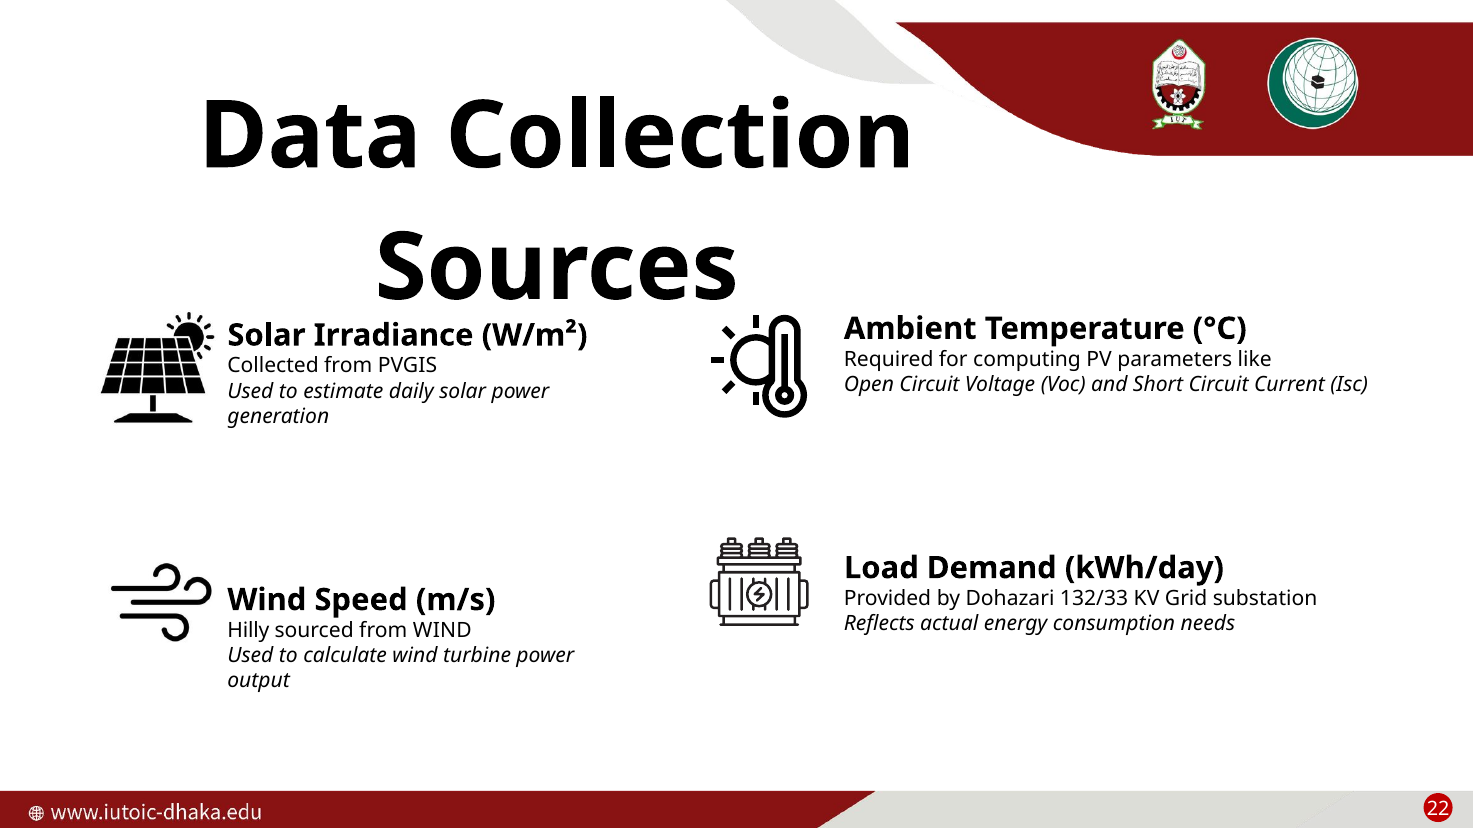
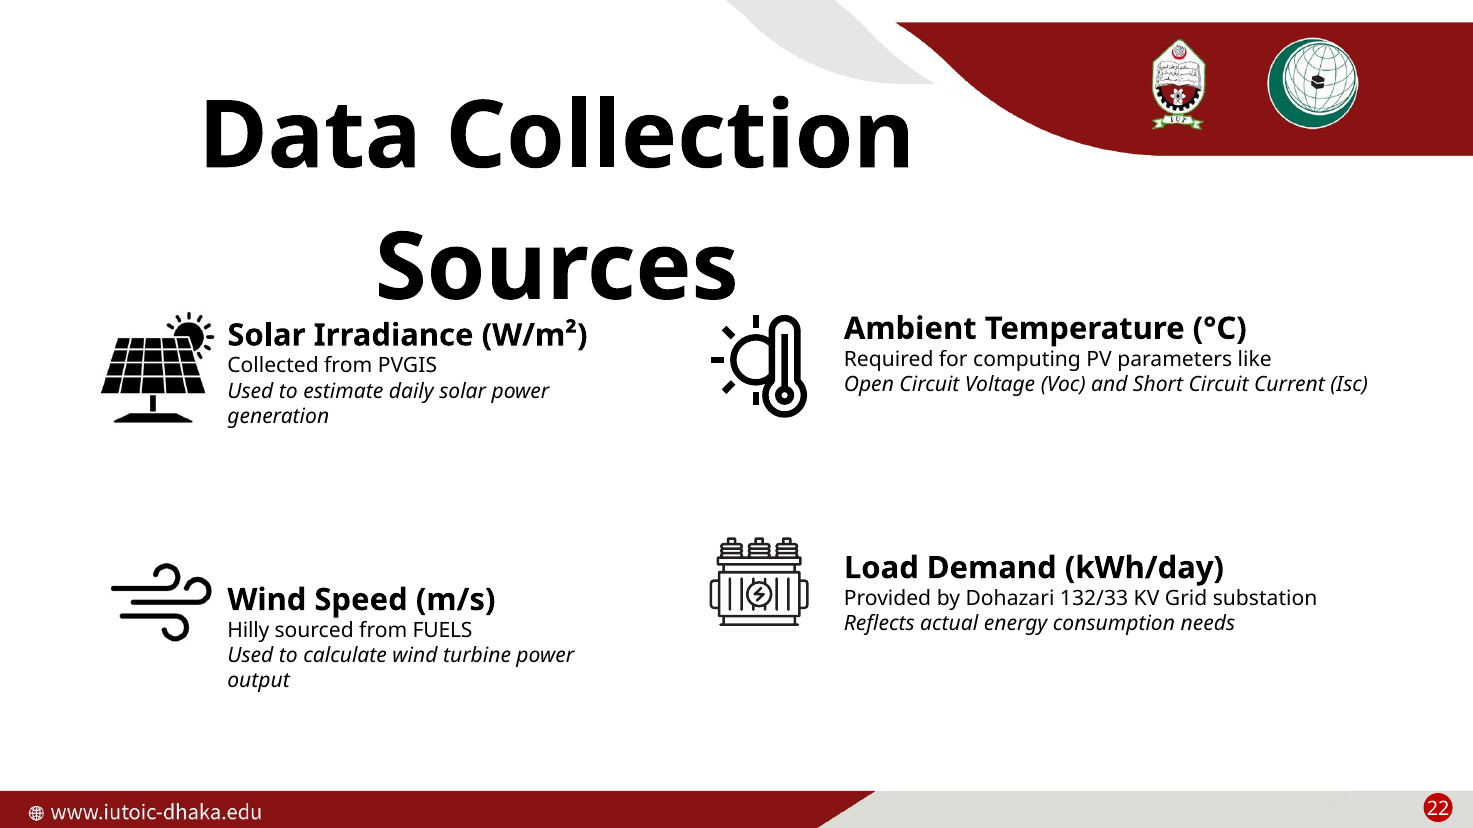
from WIND: WIND -> FUELS (443, 631)
